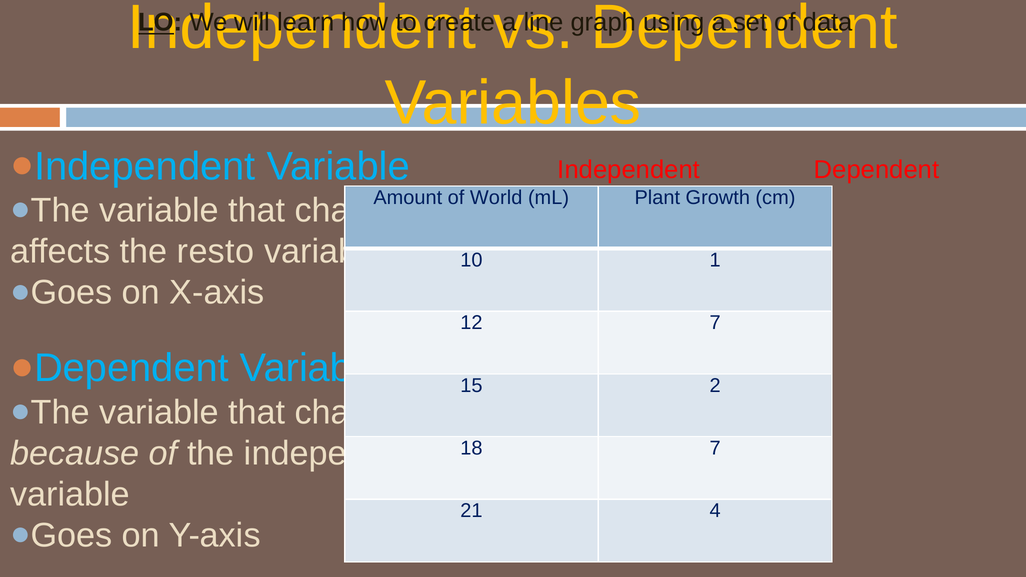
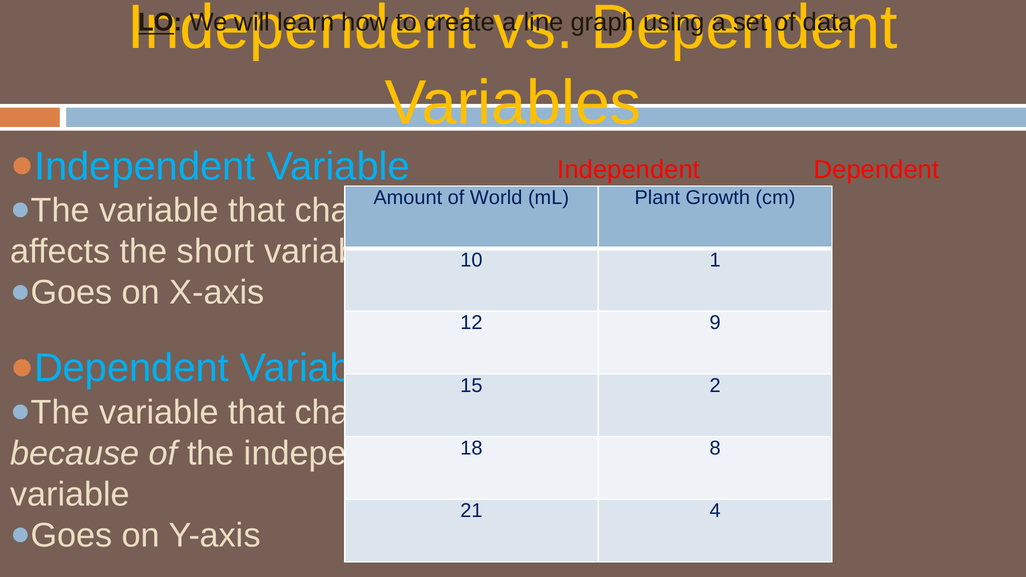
resto: resto -> short (216, 252)
12 7: 7 -> 9 (715, 323)
18 7: 7 -> 8 (715, 448)
